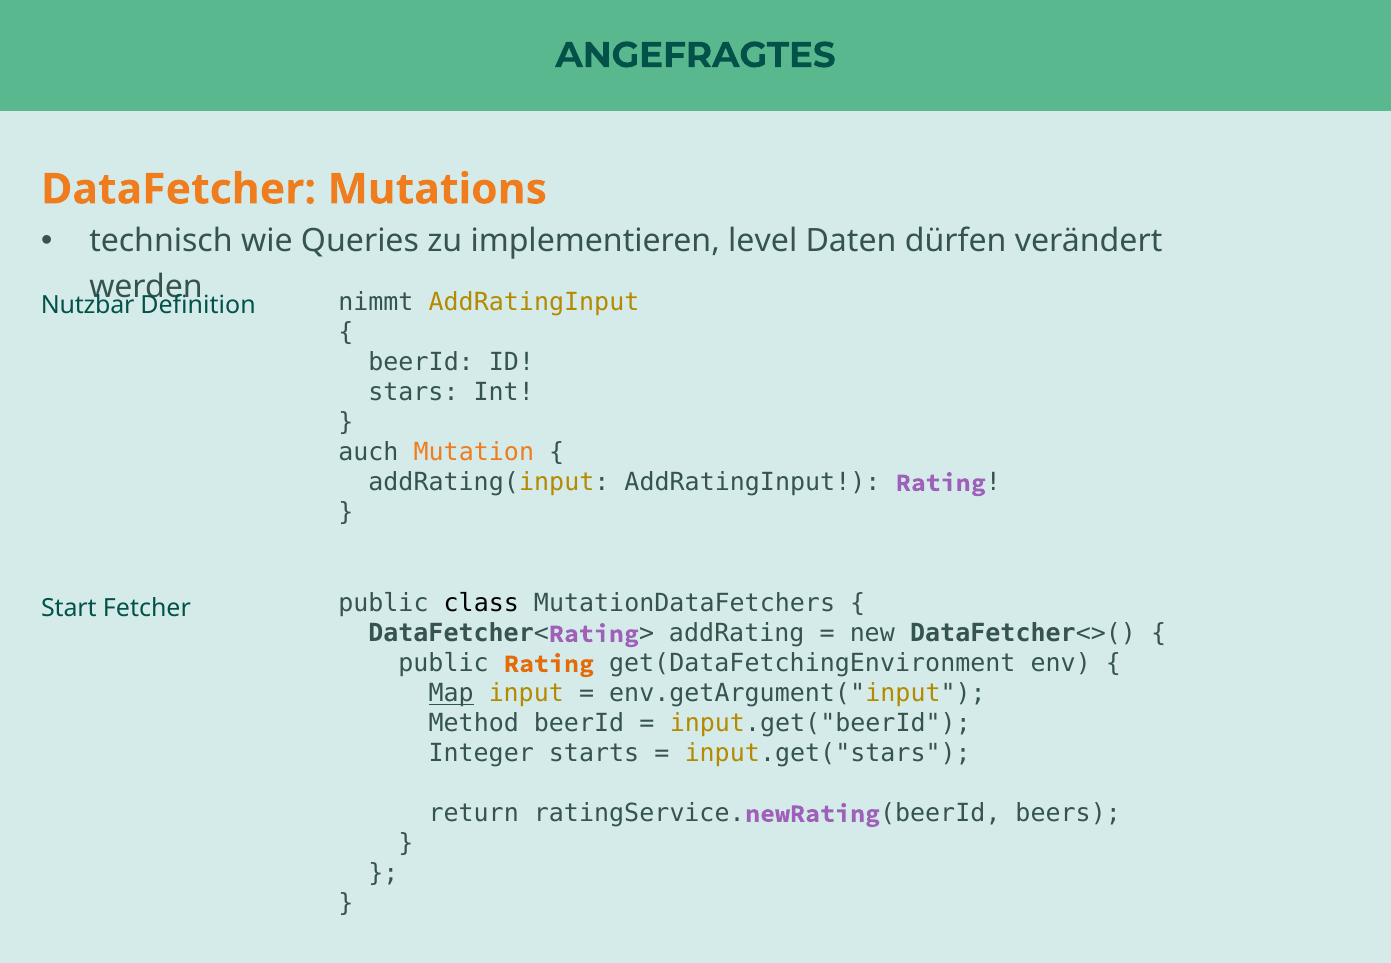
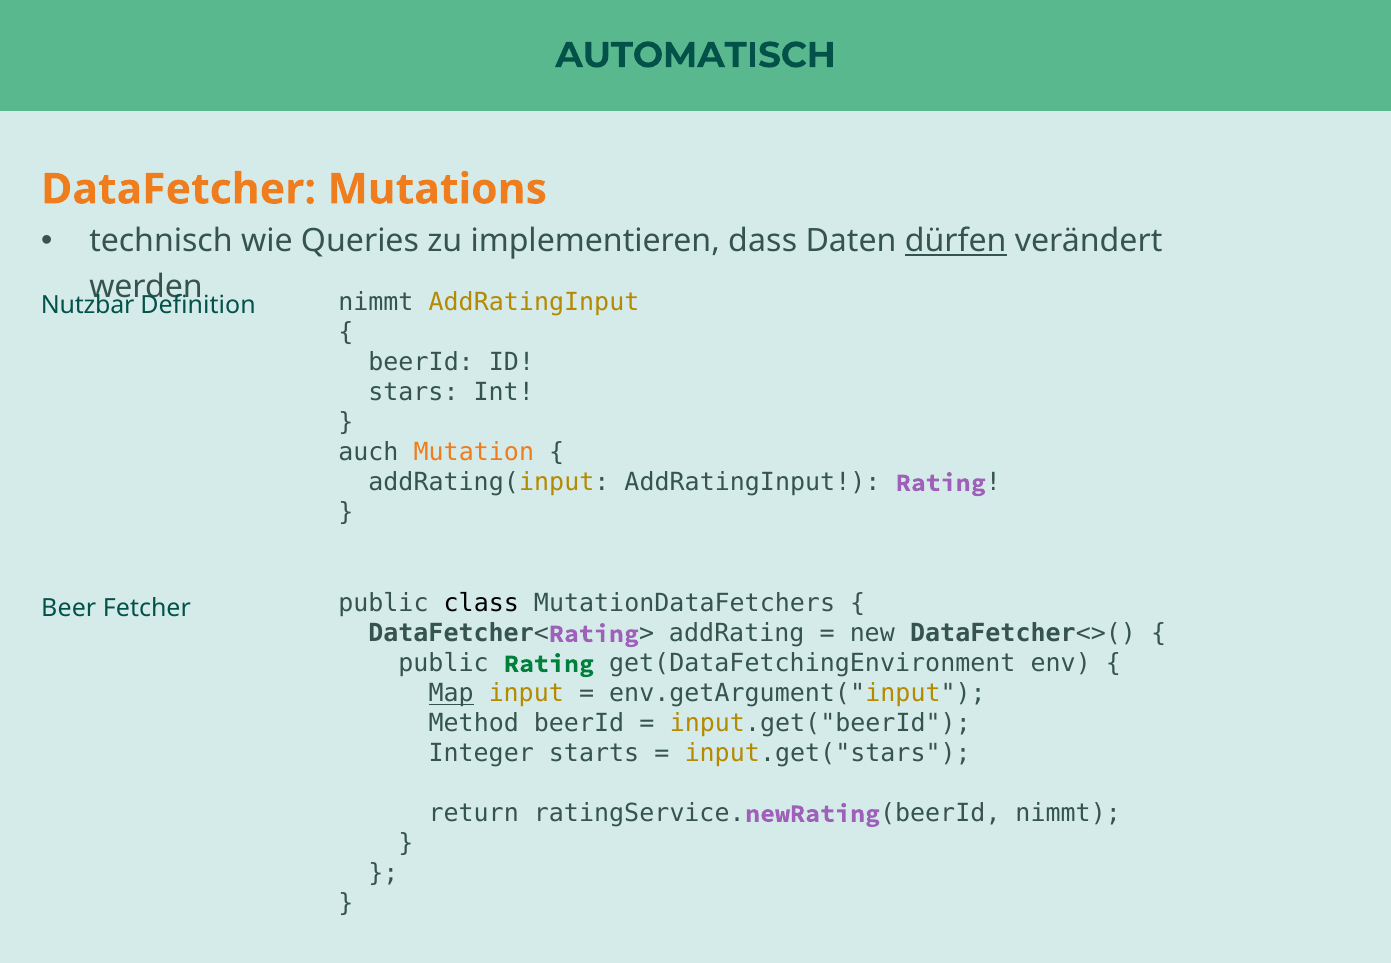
ANGEFRAGTES: ANGEFRAGTES -> AUTOMATISCH (696, 55)
level: level -> dass (763, 241)
dürfen underline: none -> present (956, 241)
Start: Start -> Beer (69, 608)
Rating colour: orange -> green (549, 664)
beerId beers: beers -> nimmt (1068, 814)
